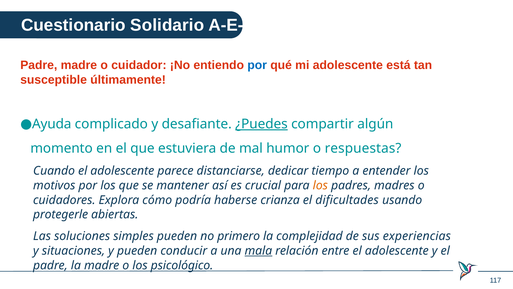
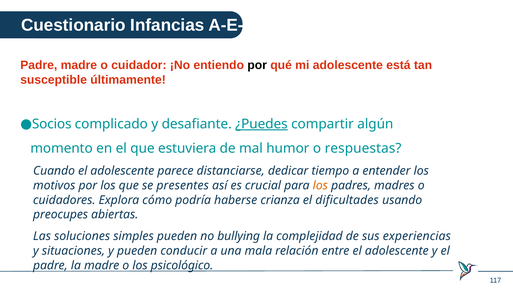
Solidario: Solidario -> Infancias (167, 25)
por colour: blue -> black (257, 65)
Ayuda: Ayuda -> Socios (52, 124)
mantener: mantener -> presentes (183, 185)
protegerle: protegerle -> preocupes (61, 214)
primero: primero -> bullying (239, 236)
mala underline: present -> none (258, 250)
